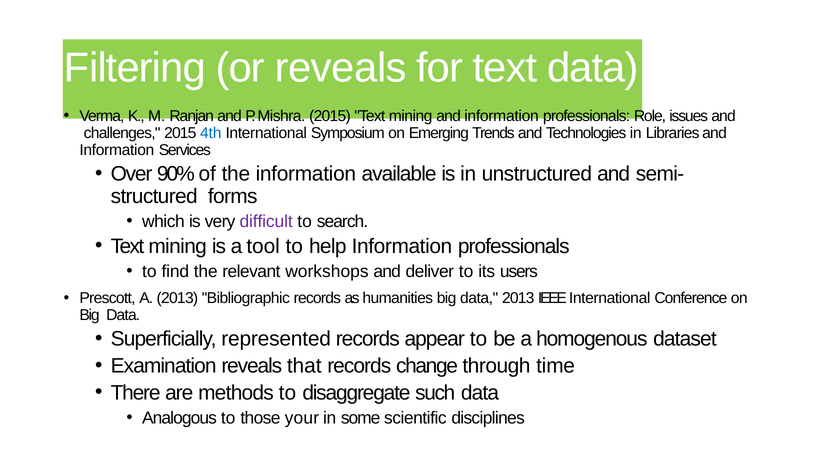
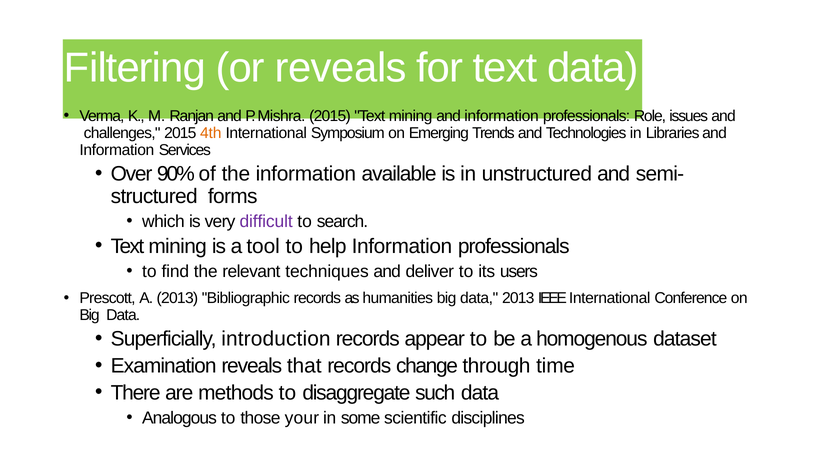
4th colour: blue -> orange (211, 133)
workshops: workshops -> techniques (327, 272)
represented: represented -> introduction (276, 339)
